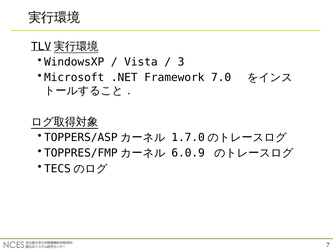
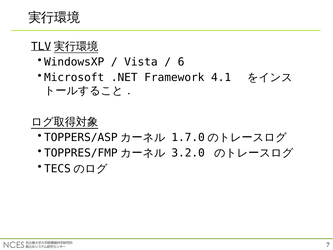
3: 3 -> 6 (181, 62)
7.0: 7.0 -> 4.1 (221, 77)
6.0.9: 6.0.9 -> 3.2.0 (188, 153)
